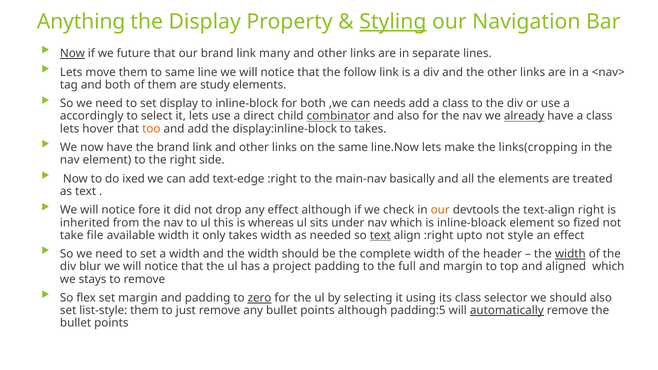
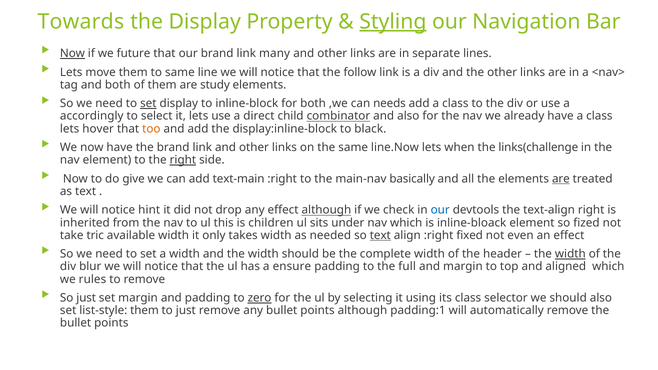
Anything: Anything -> Towards (81, 22)
set underline: none -> present (148, 104)
already underline: present -> none (524, 116)
to takes: takes -> black (370, 129)
make: make -> when (459, 147)
links(cropping: links(cropping -> links(challenge (538, 147)
right underline: none -> present (183, 160)
ixed: ixed -> give (134, 179)
text-edge: text-edge -> text-main (239, 179)
are underline: none -> present (561, 179)
fore: fore -> hint (149, 210)
although underline: none -> present (326, 210)
our colour: orange -> blue (440, 210)
whereas: whereas -> children (271, 223)
file: file -> tric (95, 235)
upto: upto -> fixed (470, 235)
style: style -> even (520, 235)
project: project -> ensure (292, 267)
stays: stays -> rules (92, 279)
So flex: flex -> just (86, 298)
padding:5: padding:5 -> padding:1 (418, 311)
automatically underline: present -> none (507, 311)
